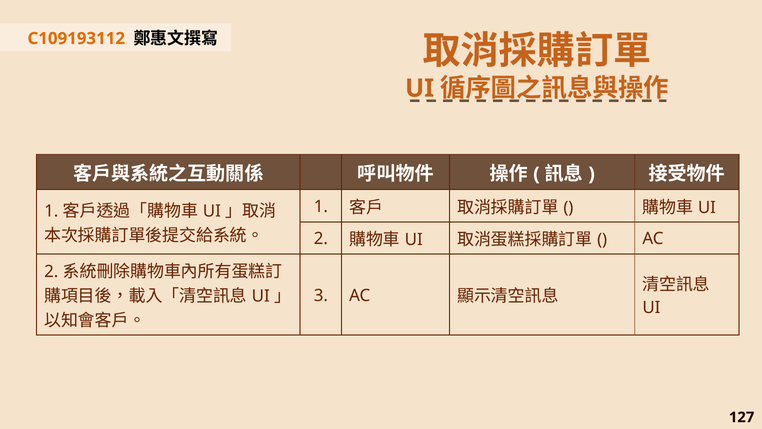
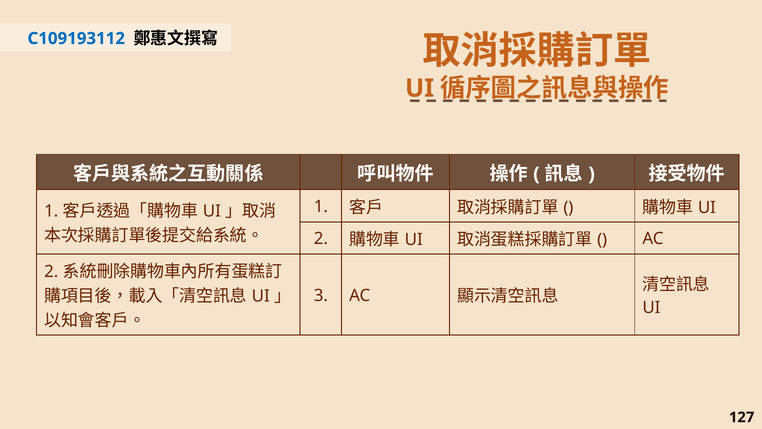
C109193112 colour: orange -> blue (76, 38)
